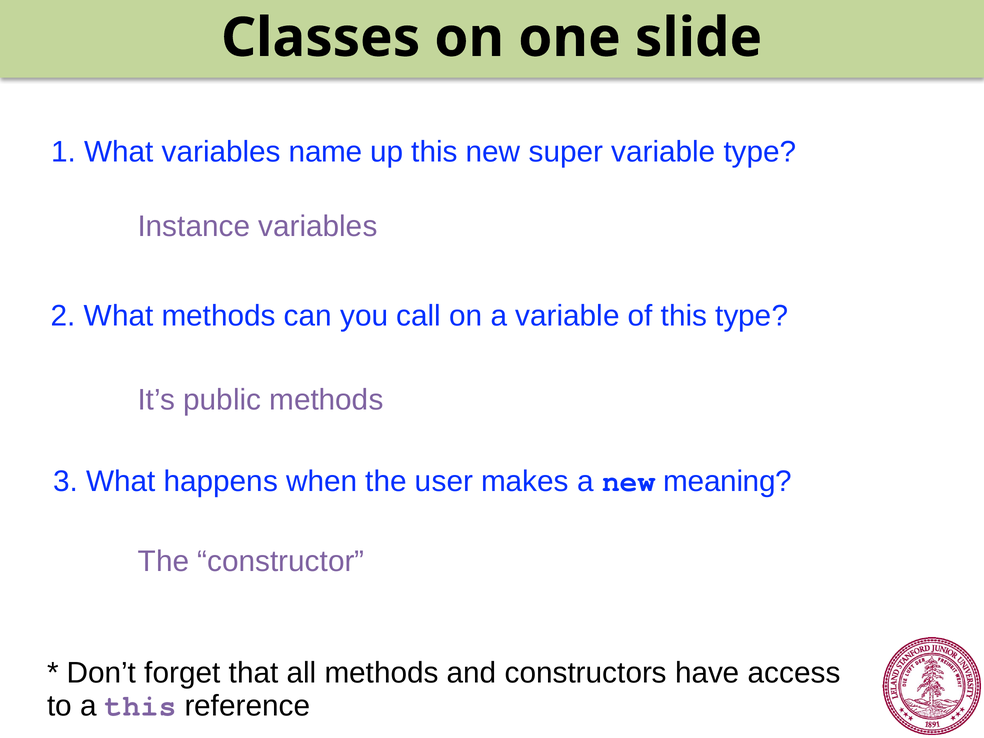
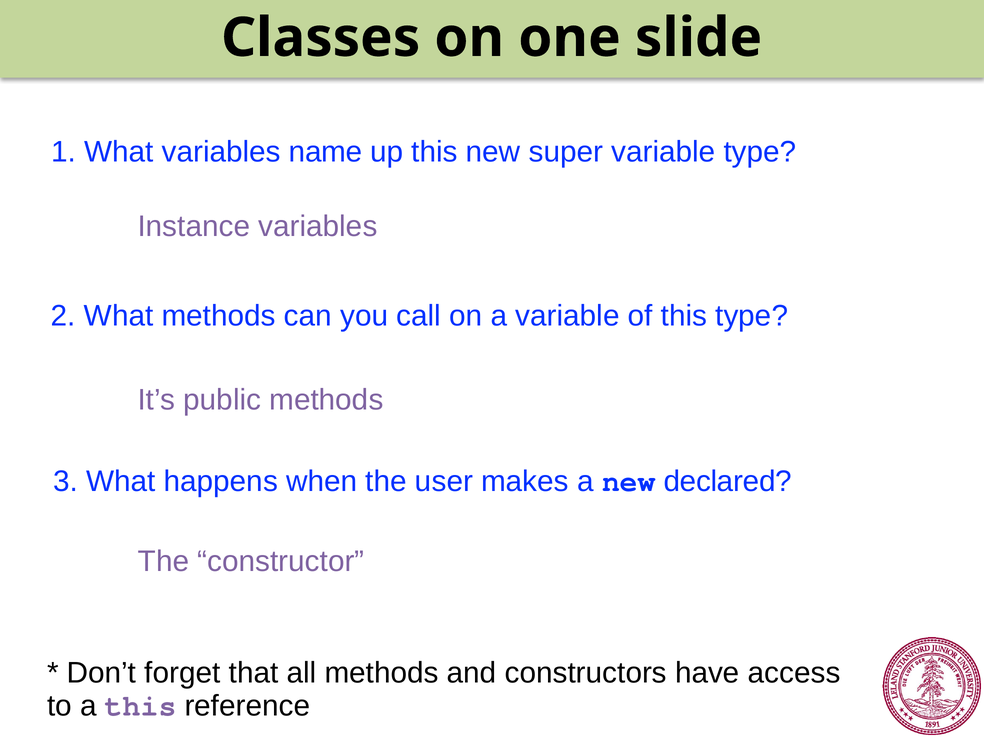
meaning: meaning -> declared (728, 481)
